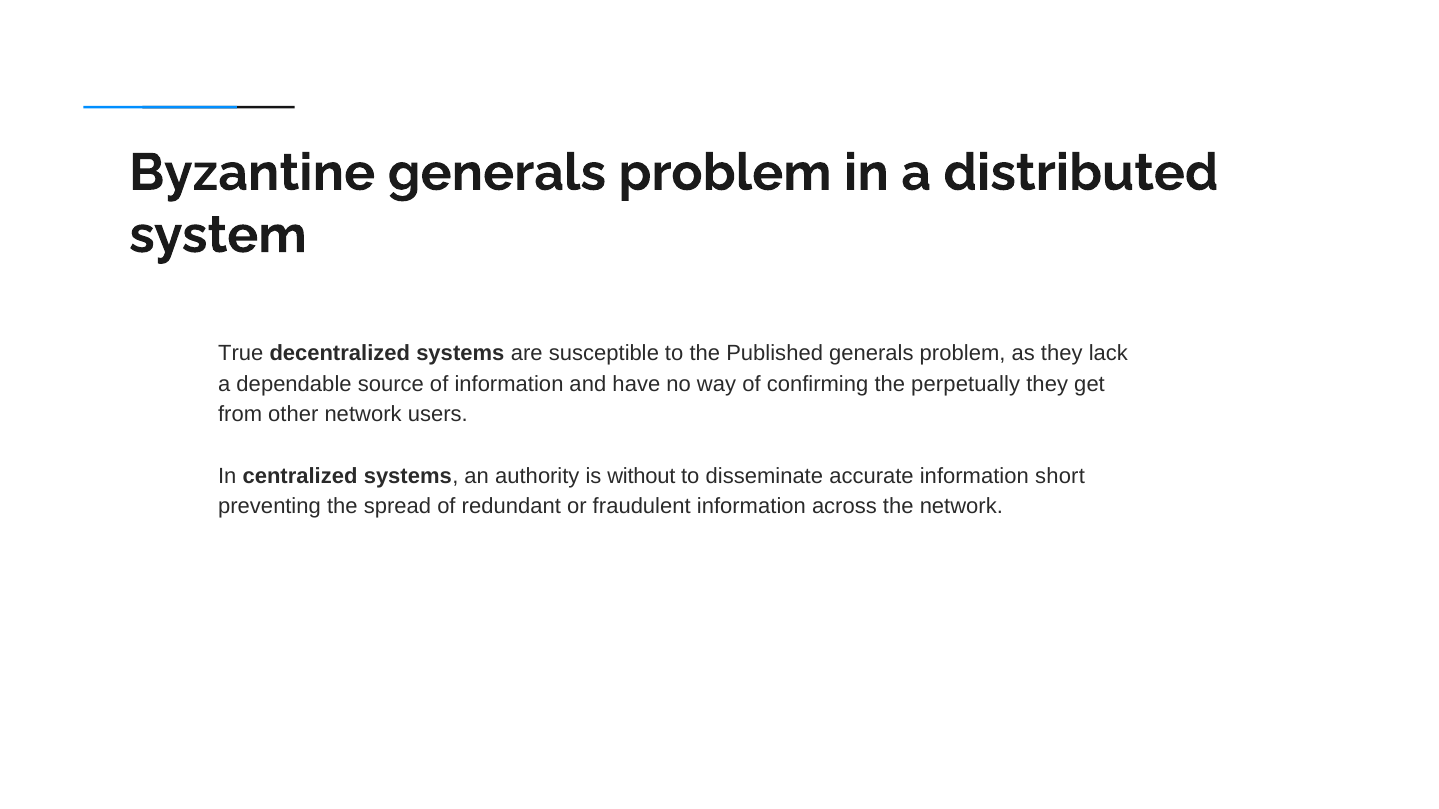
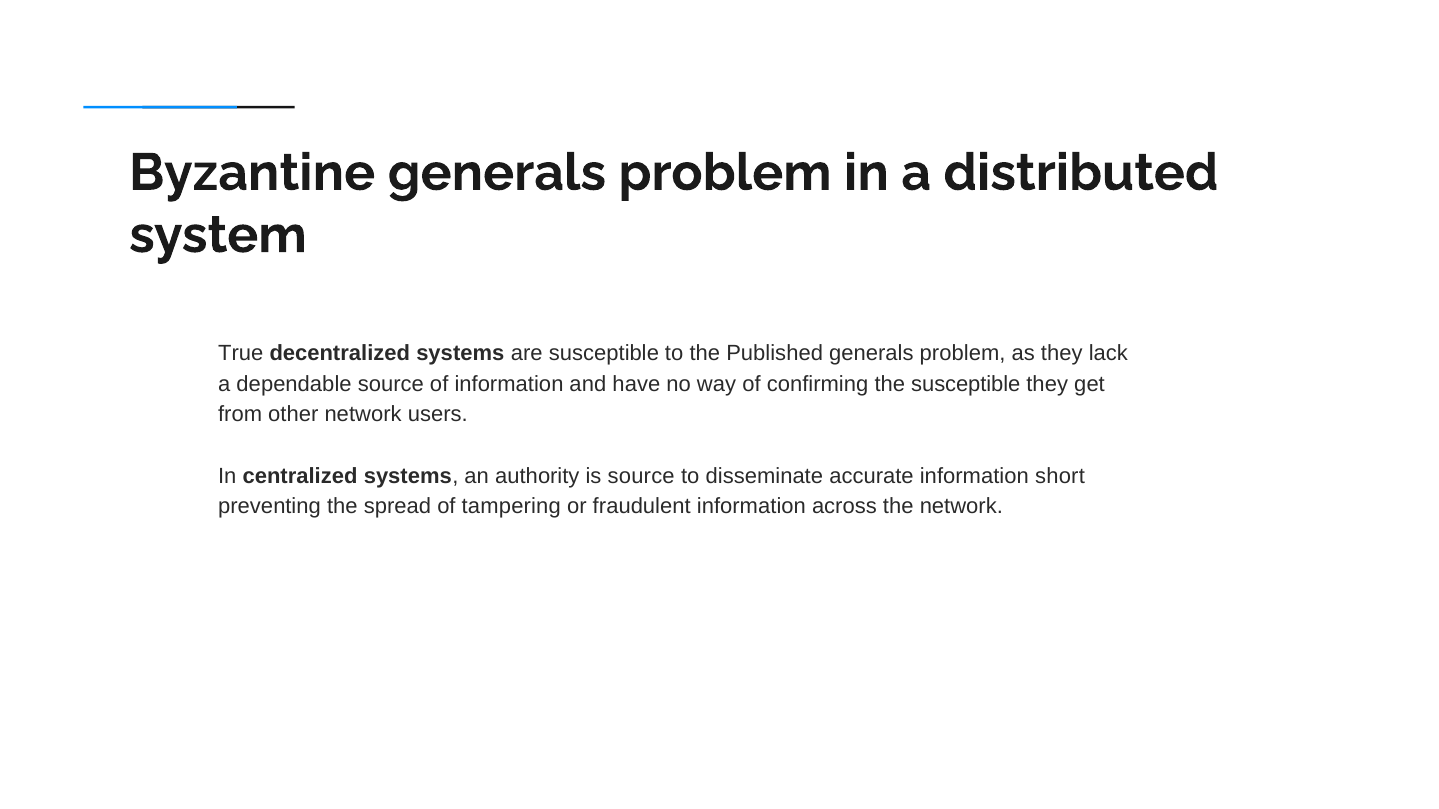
the perpetually: perpetually -> susceptible (966, 384)
is without: without -> source (641, 477)
redundant: redundant -> tampering (511, 507)
